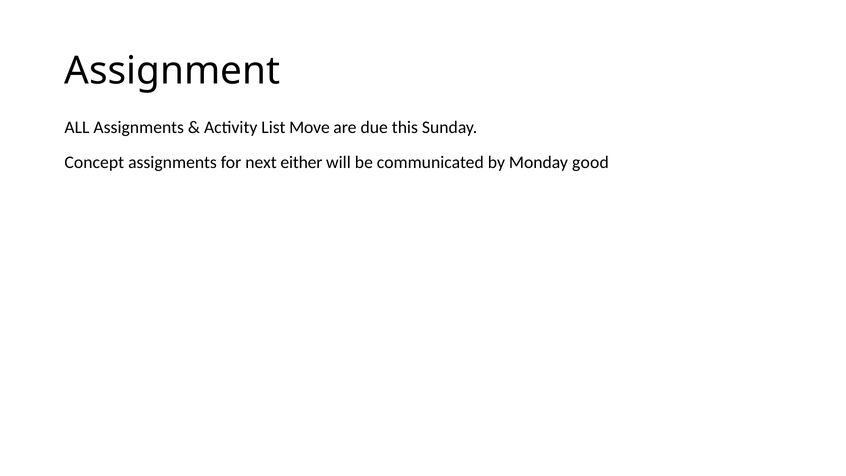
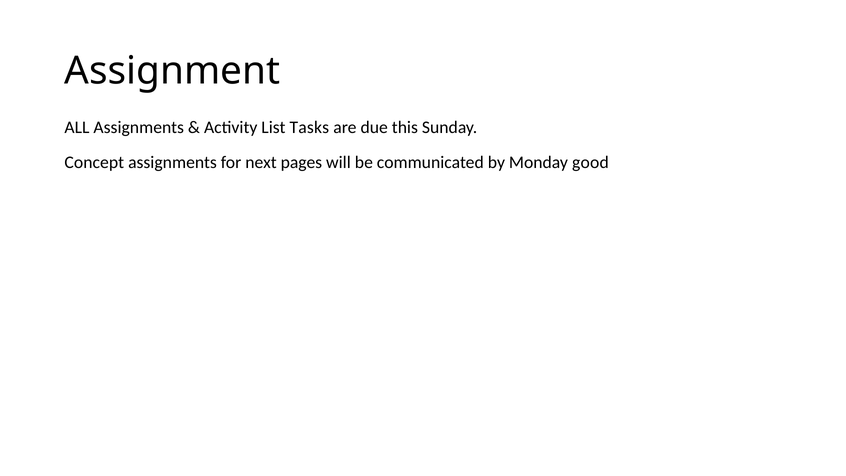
Move: Move -> Tasks (309, 127)
either: either -> pages (301, 162)
